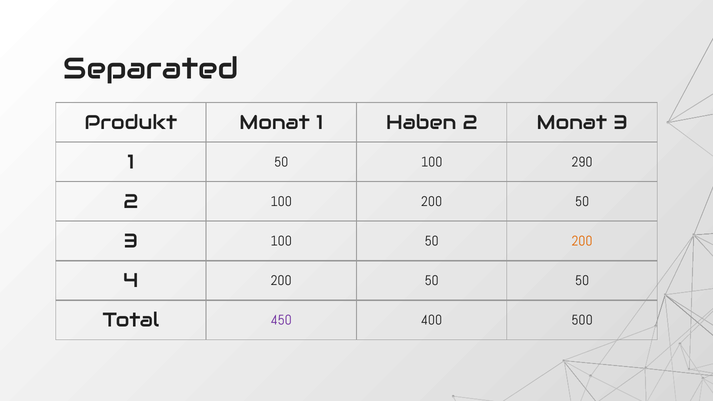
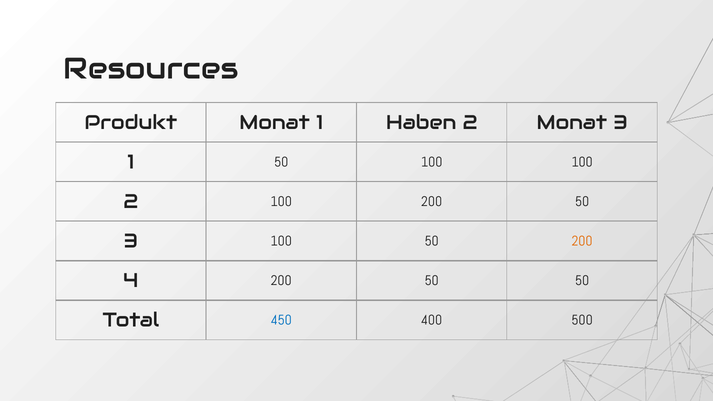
Separated: Separated -> Resources (151, 69)
100 290: 290 -> 100 (582, 162)
450 colour: purple -> blue (281, 320)
